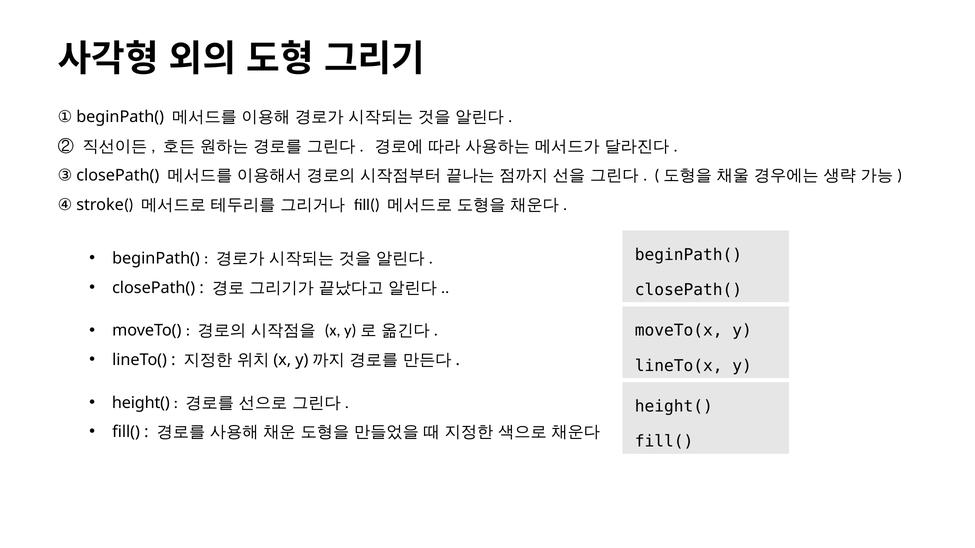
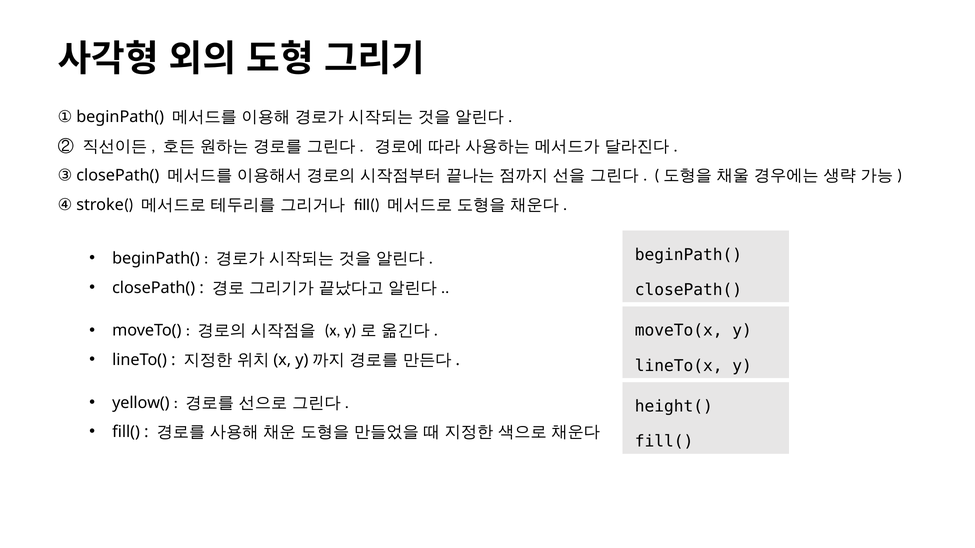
height(: height( -> yellow( (141, 403)
